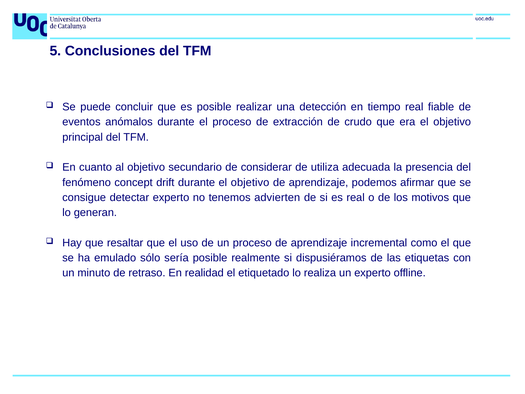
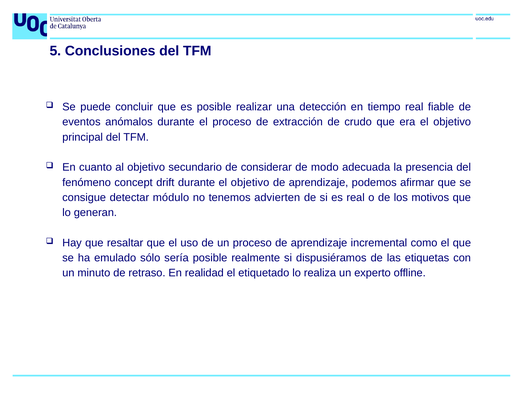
utiliza: utiliza -> modo (325, 167)
detectar experto: experto -> módulo (171, 197)
